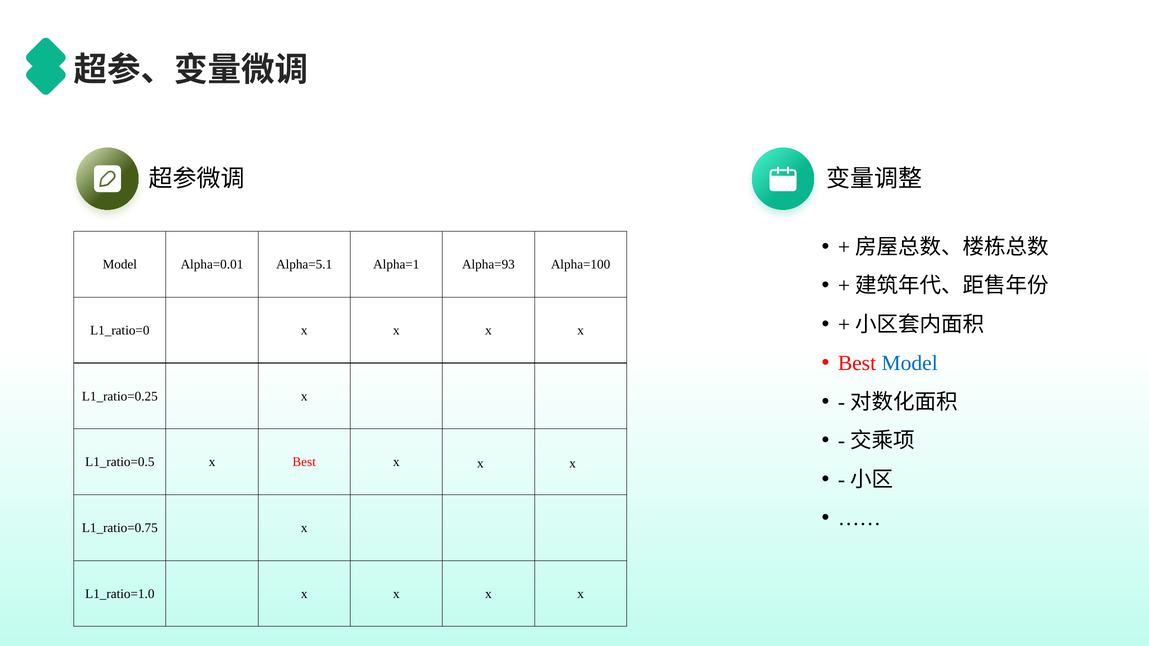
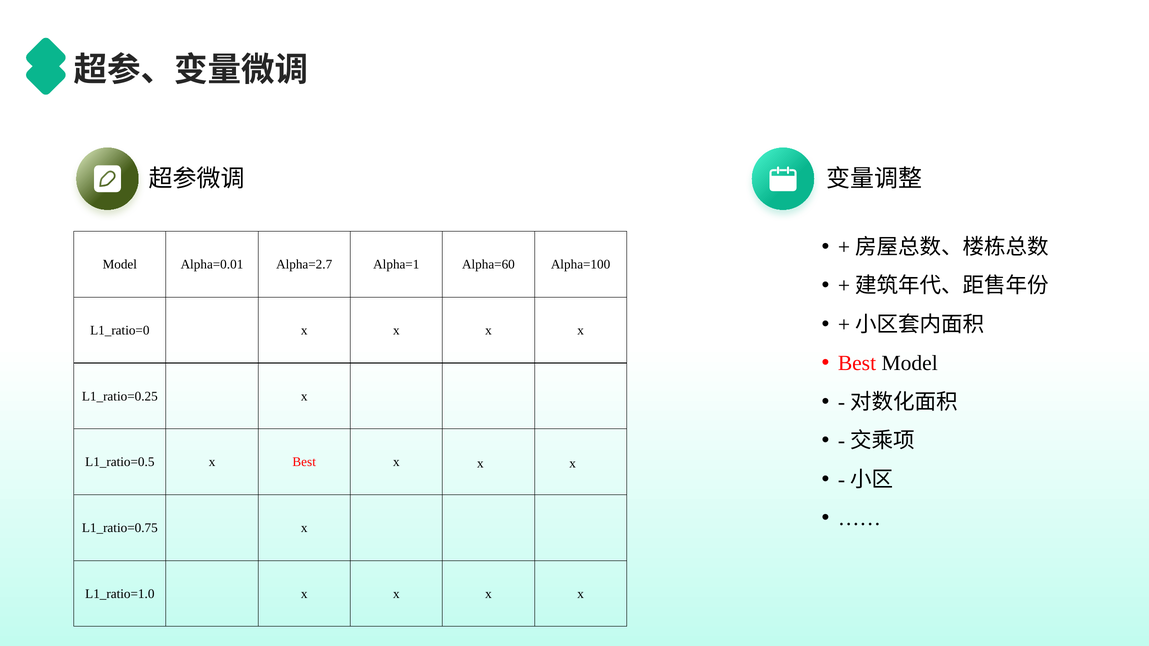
Alpha=5.1: Alpha=5.1 -> Alpha=2.7 (304, 265)
Alpha=93: Alpha=93 -> Alpha=60 (488, 265)
Model colour: blue -> black (910, 364)
